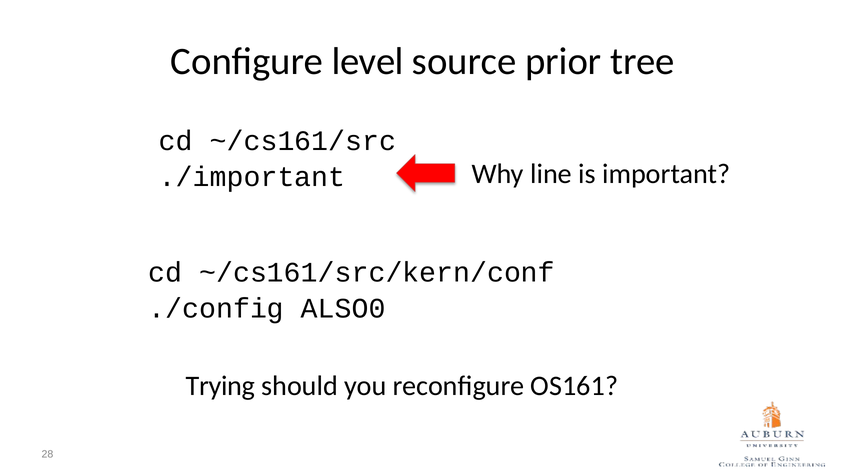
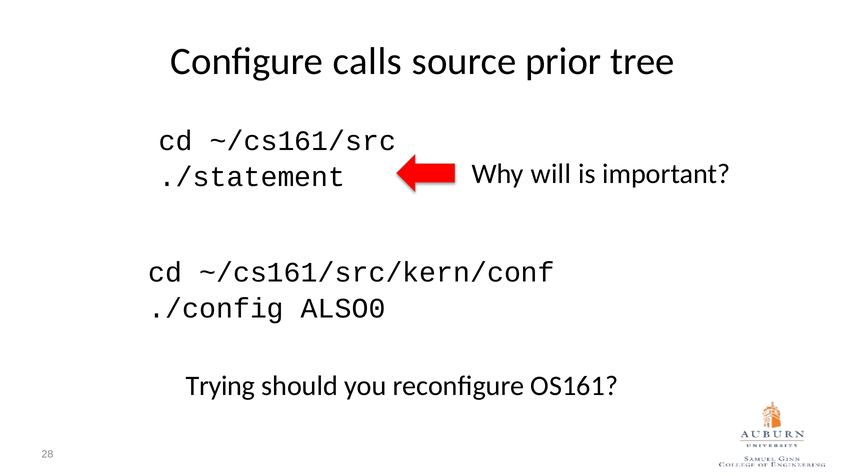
level: level -> calls (367, 61)
line: line -> will (551, 174)
./important: ./important -> ./statement (252, 177)
